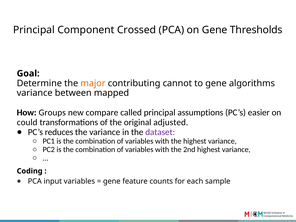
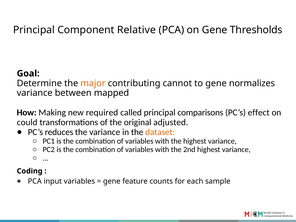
Crossed: Crossed -> Relative (137, 30)
algorithms: algorithms -> normalizes (252, 83)
Groups: Groups -> Making (52, 113)
compare: compare -> required (102, 113)
assumptions: assumptions -> comparisons (200, 113)
easier: easier -> effect (259, 113)
dataset colour: purple -> orange (160, 132)
